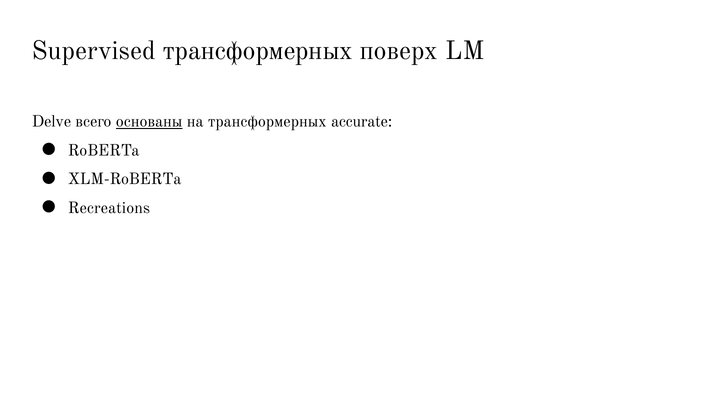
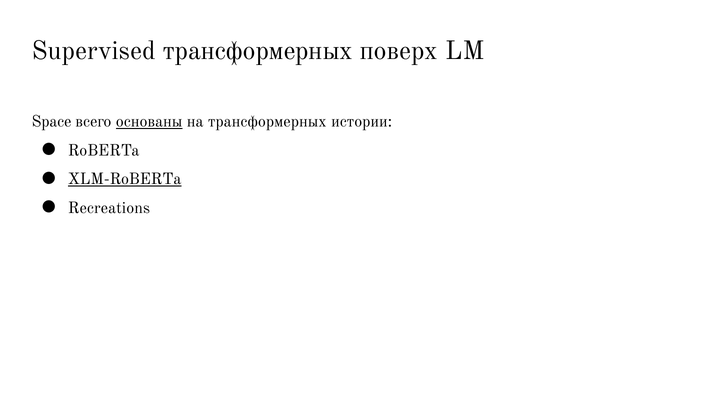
Delve: Delve -> Space (51, 122)
accurate: accurate -> истории (362, 122)
XLM-RoBERTa underline: none -> present (125, 179)
